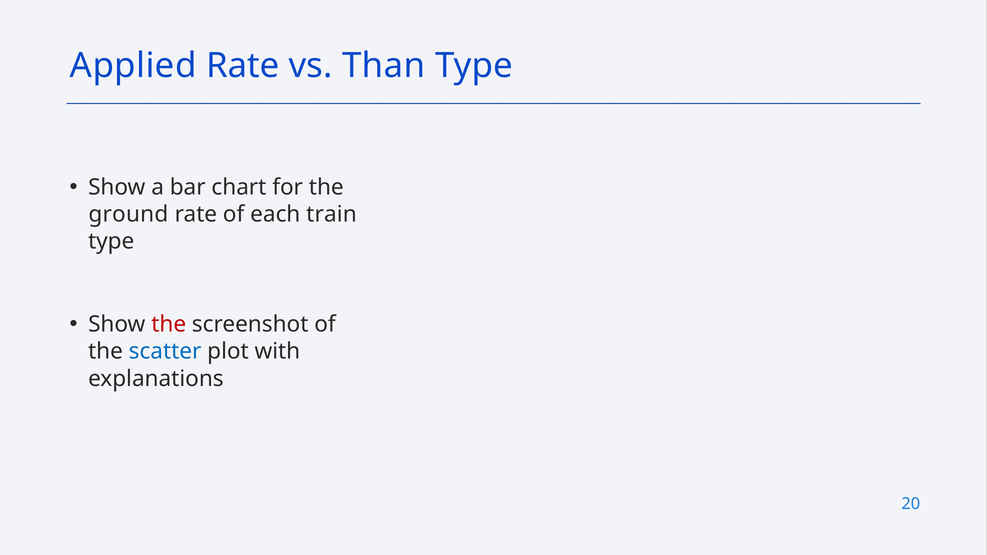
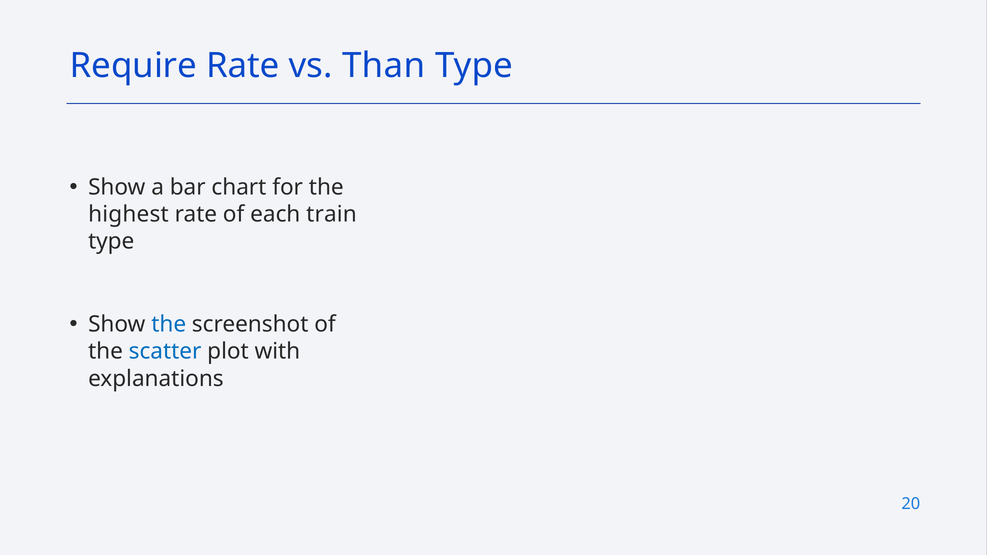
Applied: Applied -> Require (133, 66)
ground: ground -> highest (128, 214)
the colour: red -> blue (169, 325)
